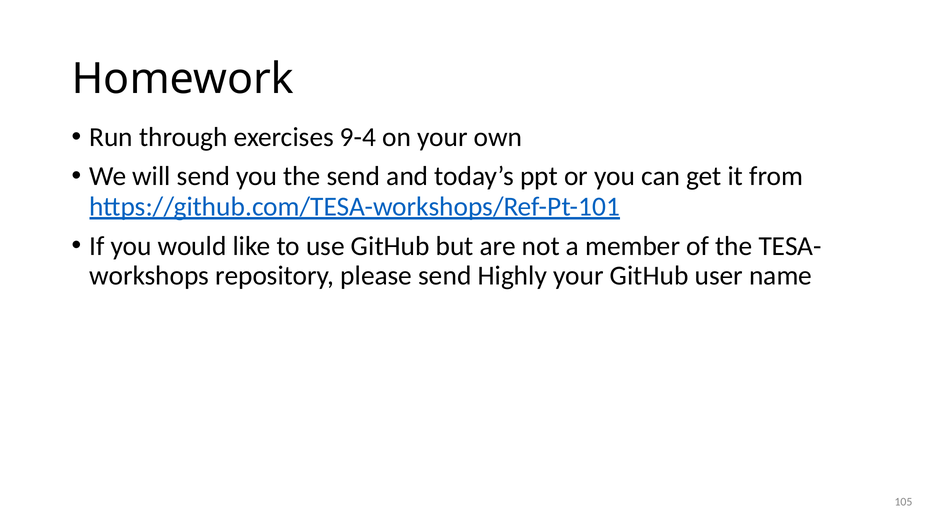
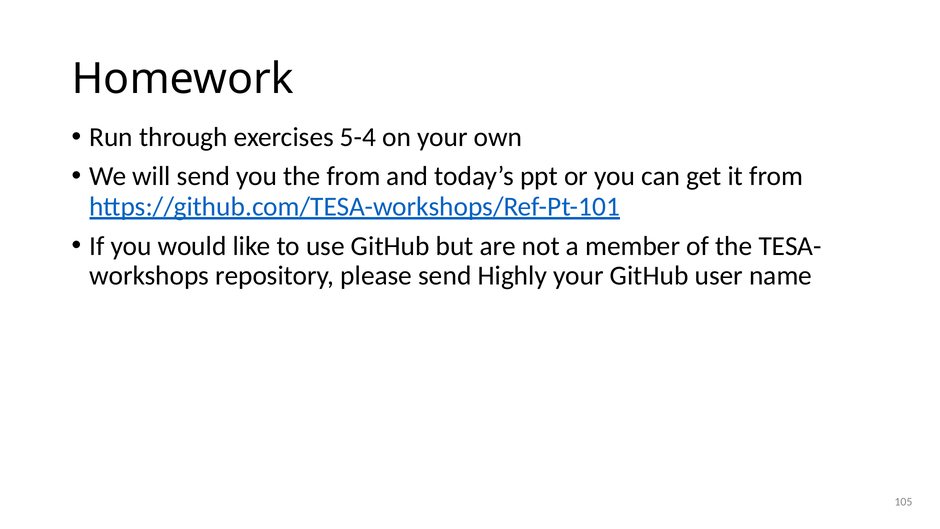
9-4: 9-4 -> 5-4 (358, 137)
the send: send -> from (354, 176)
